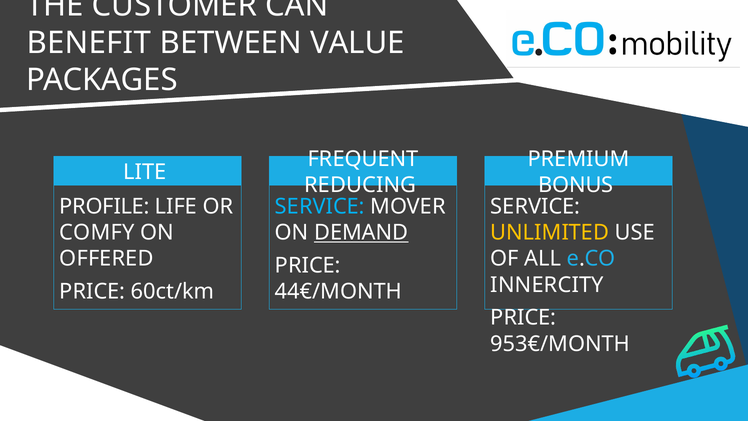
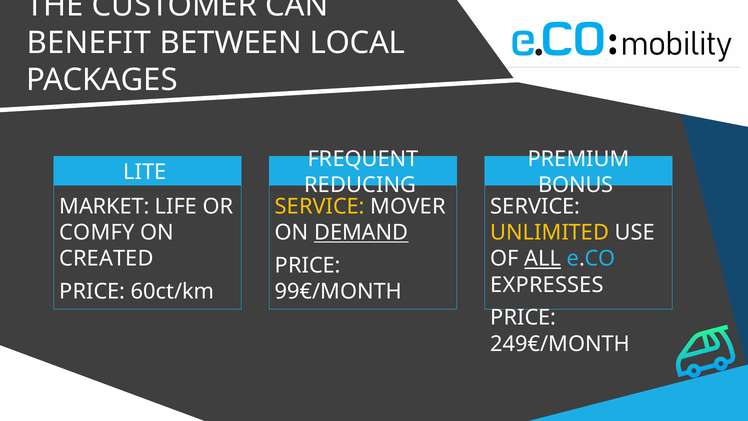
VALUE: VALUE -> LOCAL (357, 43)
PROFILE: PROFILE -> MARKET (104, 206)
SERVICE colour: light blue -> yellow (320, 206)
OFFERED: OFFERED -> CREATED (107, 259)
ALL underline: none -> present (543, 259)
INNERCITY: INNERCITY -> EXPRESSES (547, 285)
44€/MONTH: 44€/MONTH -> 99€/MONTH (339, 291)
953€/MONTH: 953€/MONTH -> 249€/MONTH (560, 344)
